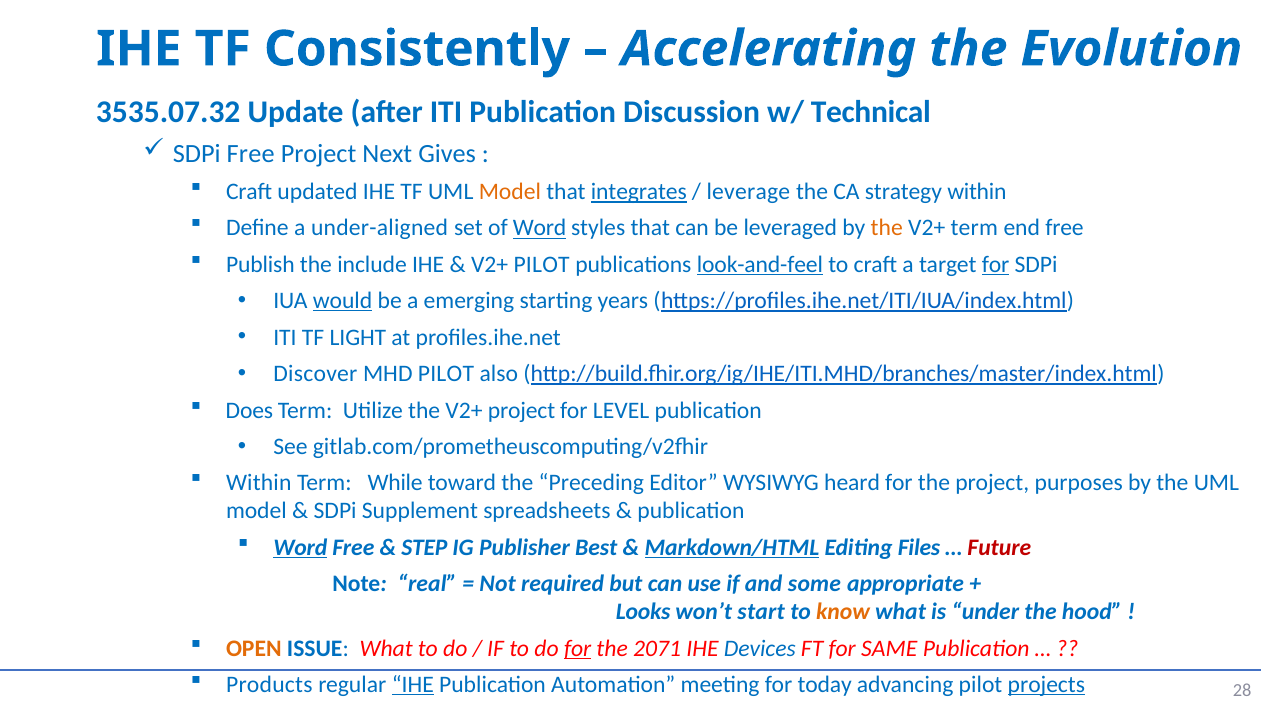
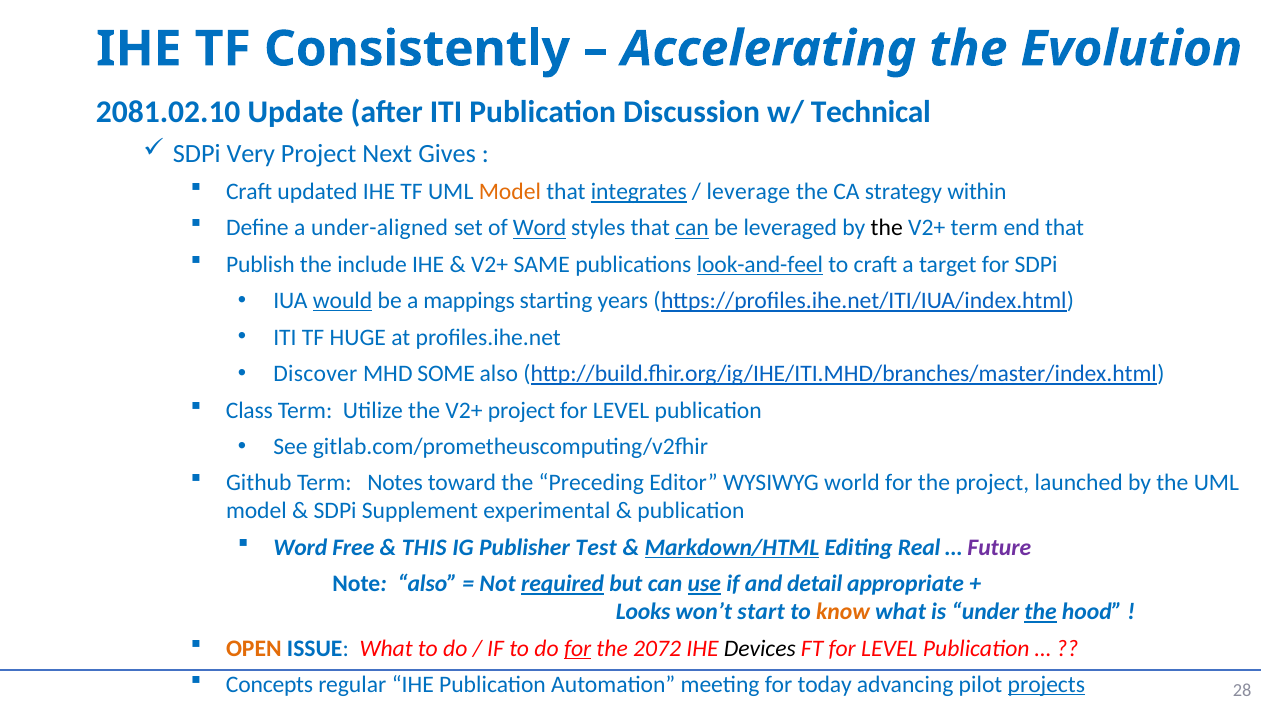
3535.07.32: 3535.07.32 -> 2081.02.10 (168, 112)
SDPi Free: Free -> Very (251, 154)
can underline: none -> present (692, 228)
the colour: orange -> black (887, 228)
end free: free -> that (1065, 228)
V2+ PILOT: PILOT -> SAME (542, 264)
for underline: present -> none (996, 264)
emerging: emerging -> mappings (469, 301)
LIGHT: LIGHT -> HUGE (358, 337)
MHD PILOT: PILOT -> SOME (446, 374)
Does: Does -> Class (249, 410)
Within: Within -> Github (259, 483)
While: While -> Notes (395, 483)
heard: heard -> world (852, 483)
purposes: purposes -> launched (1079, 483)
spreadsheets: spreadsheets -> experimental (547, 511)
Word underline: present -> none (300, 548)
STEP: STEP -> THIS (424, 548)
Best: Best -> Test (596, 548)
Files: Files -> Real (919, 548)
Future colour: red -> purple (999, 548)
Note real: real -> also (427, 584)
required underline: none -> present (563, 584)
use underline: none -> present (704, 584)
some: some -> detail (815, 584)
the underline: none -> present (1041, 612)
2071: 2071 -> 2072 (657, 649)
Devices colour: blue -> black (760, 649)
FT for SAME: SAME -> LEVEL (889, 649)
Products: Products -> Concepts (270, 685)
IHE underline: present -> none (413, 685)
